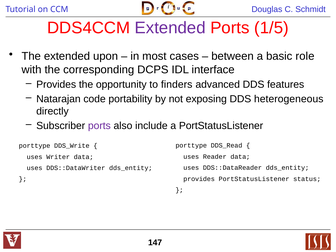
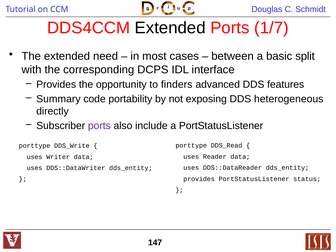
Extended colour: purple -> black (170, 28)
1/5: 1/5 -> 1/7 (271, 28)
upon: upon -> need (106, 56)
role: role -> split (305, 56)
Natarajan: Natarajan -> Summary (58, 99)
